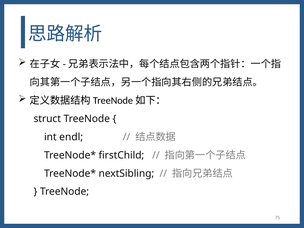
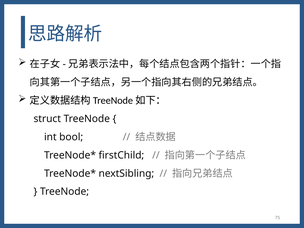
endl: endl -> bool (71, 137)
